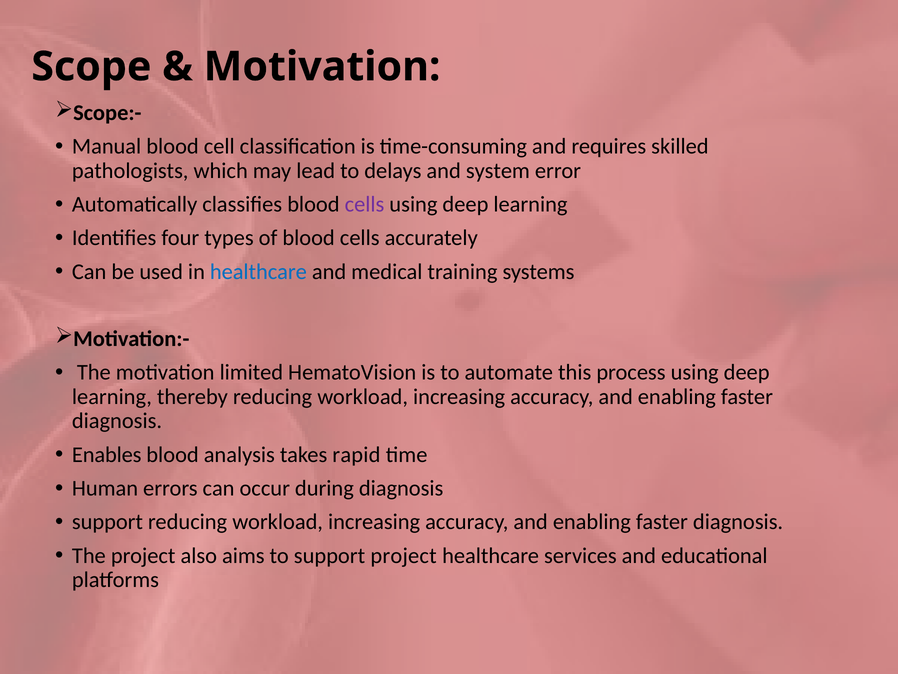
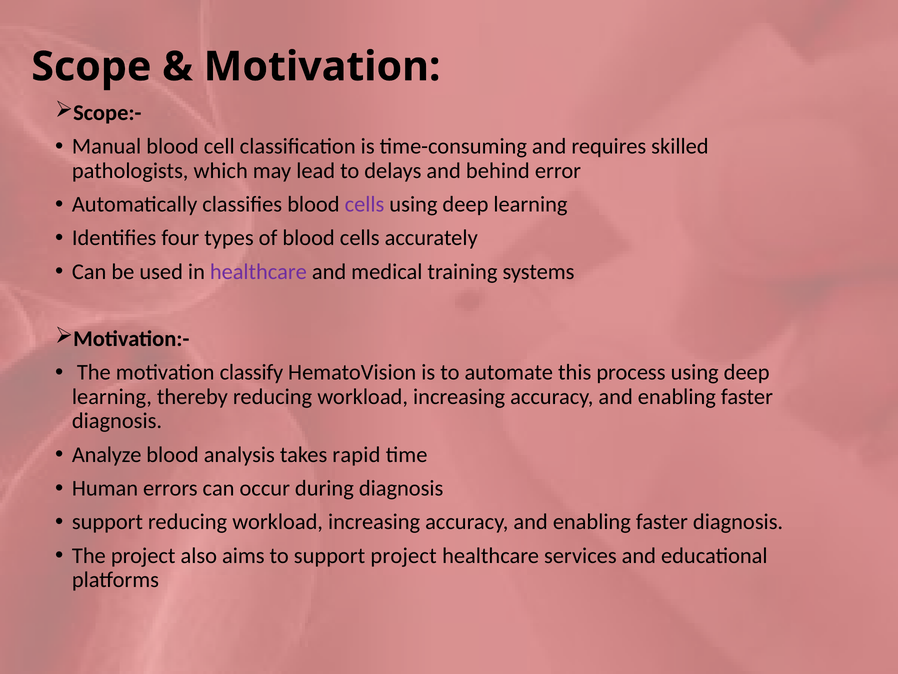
system: system -> behind (498, 171)
healthcare colour: blue -> purple (258, 271)
limited: limited -> classify (251, 372)
Enables: Enables -> Analyze (107, 454)
